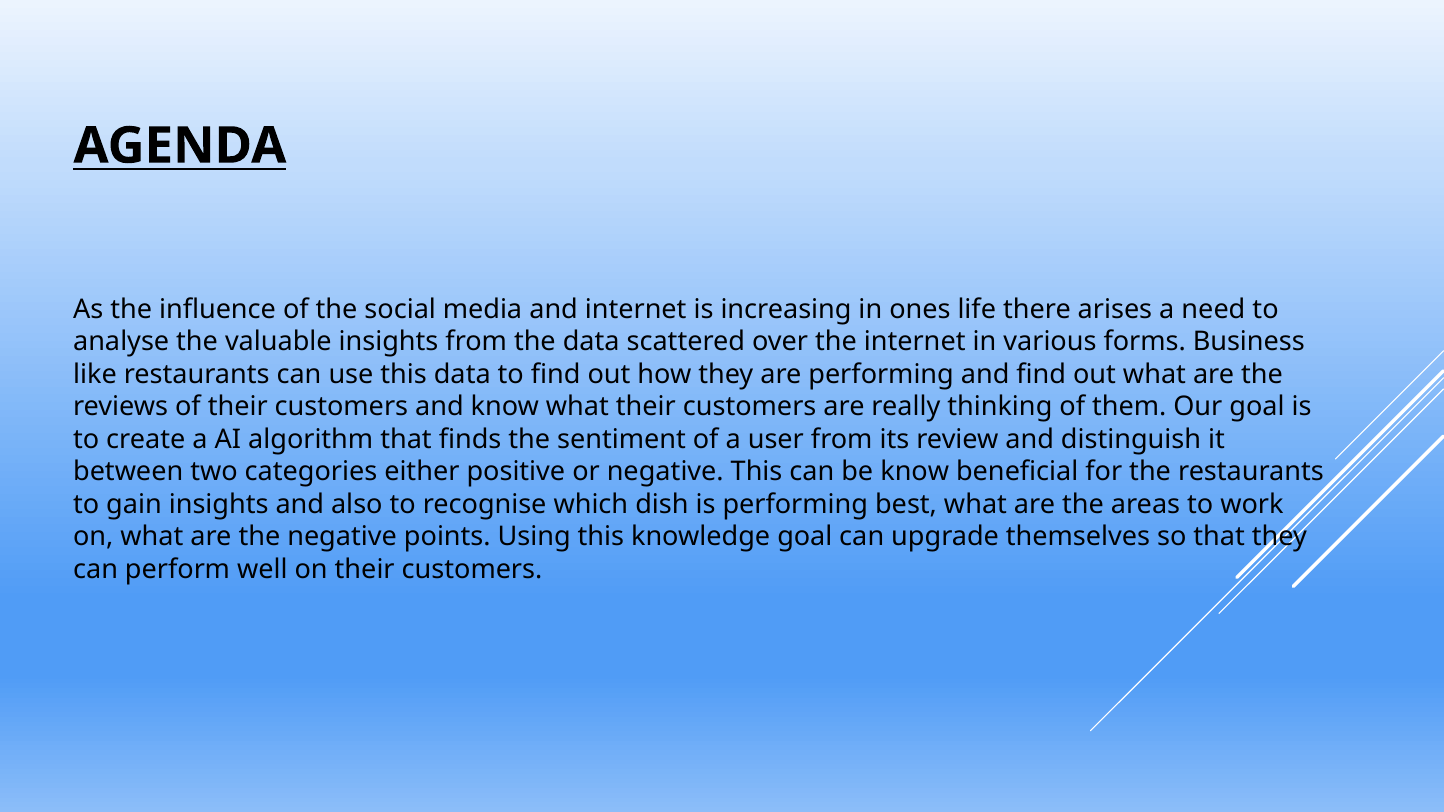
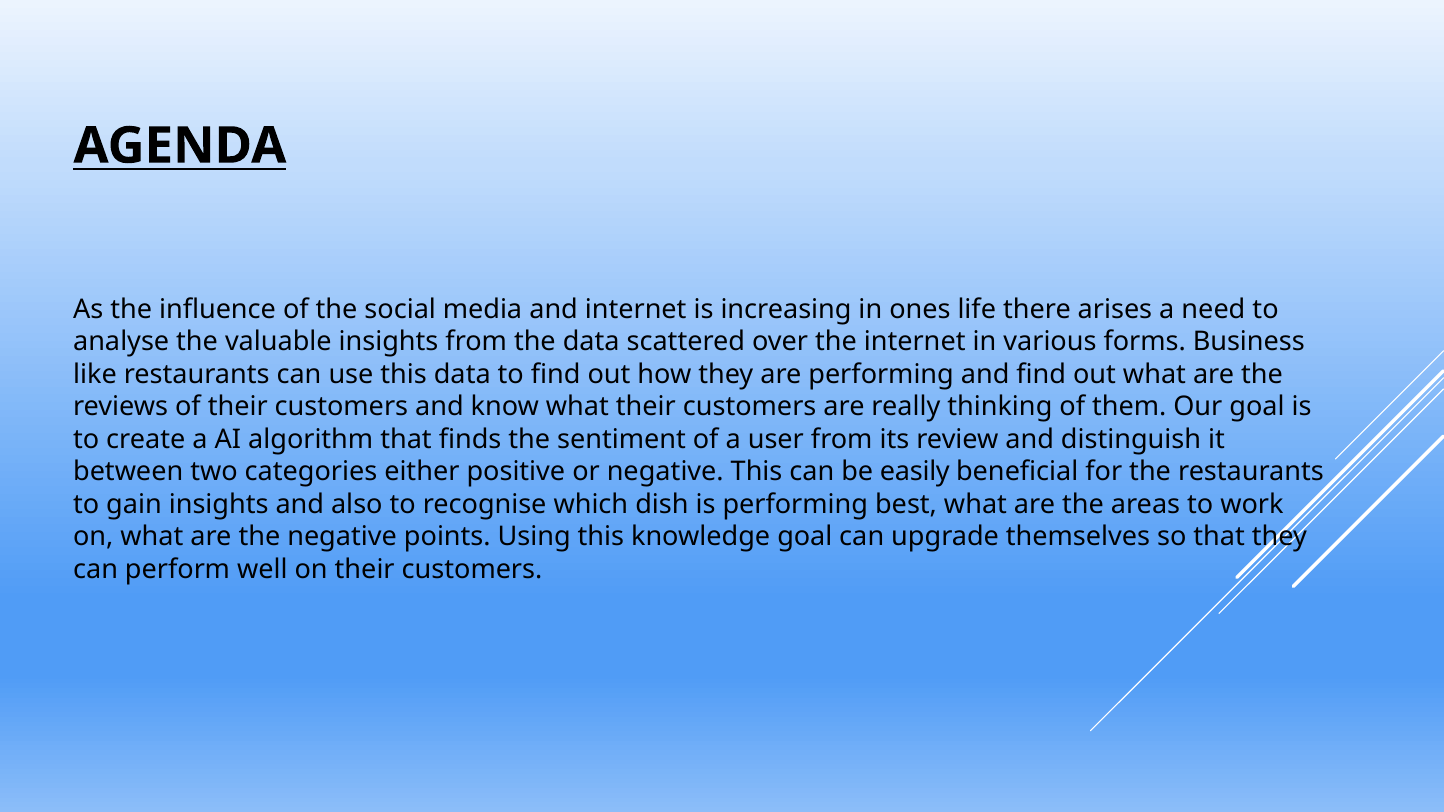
be know: know -> easily (915, 472)
